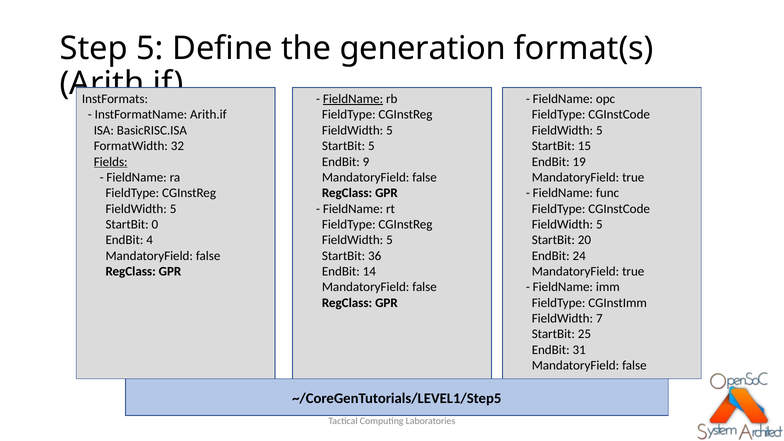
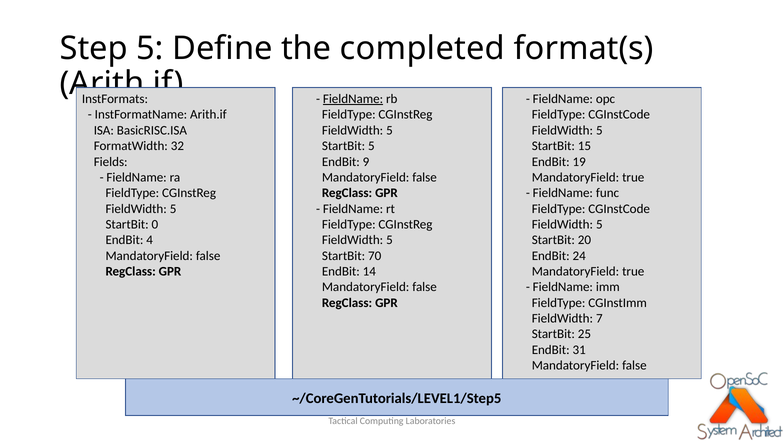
generation: generation -> completed (422, 48)
Fields underline: present -> none (111, 162)
36: 36 -> 70 (375, 256)
